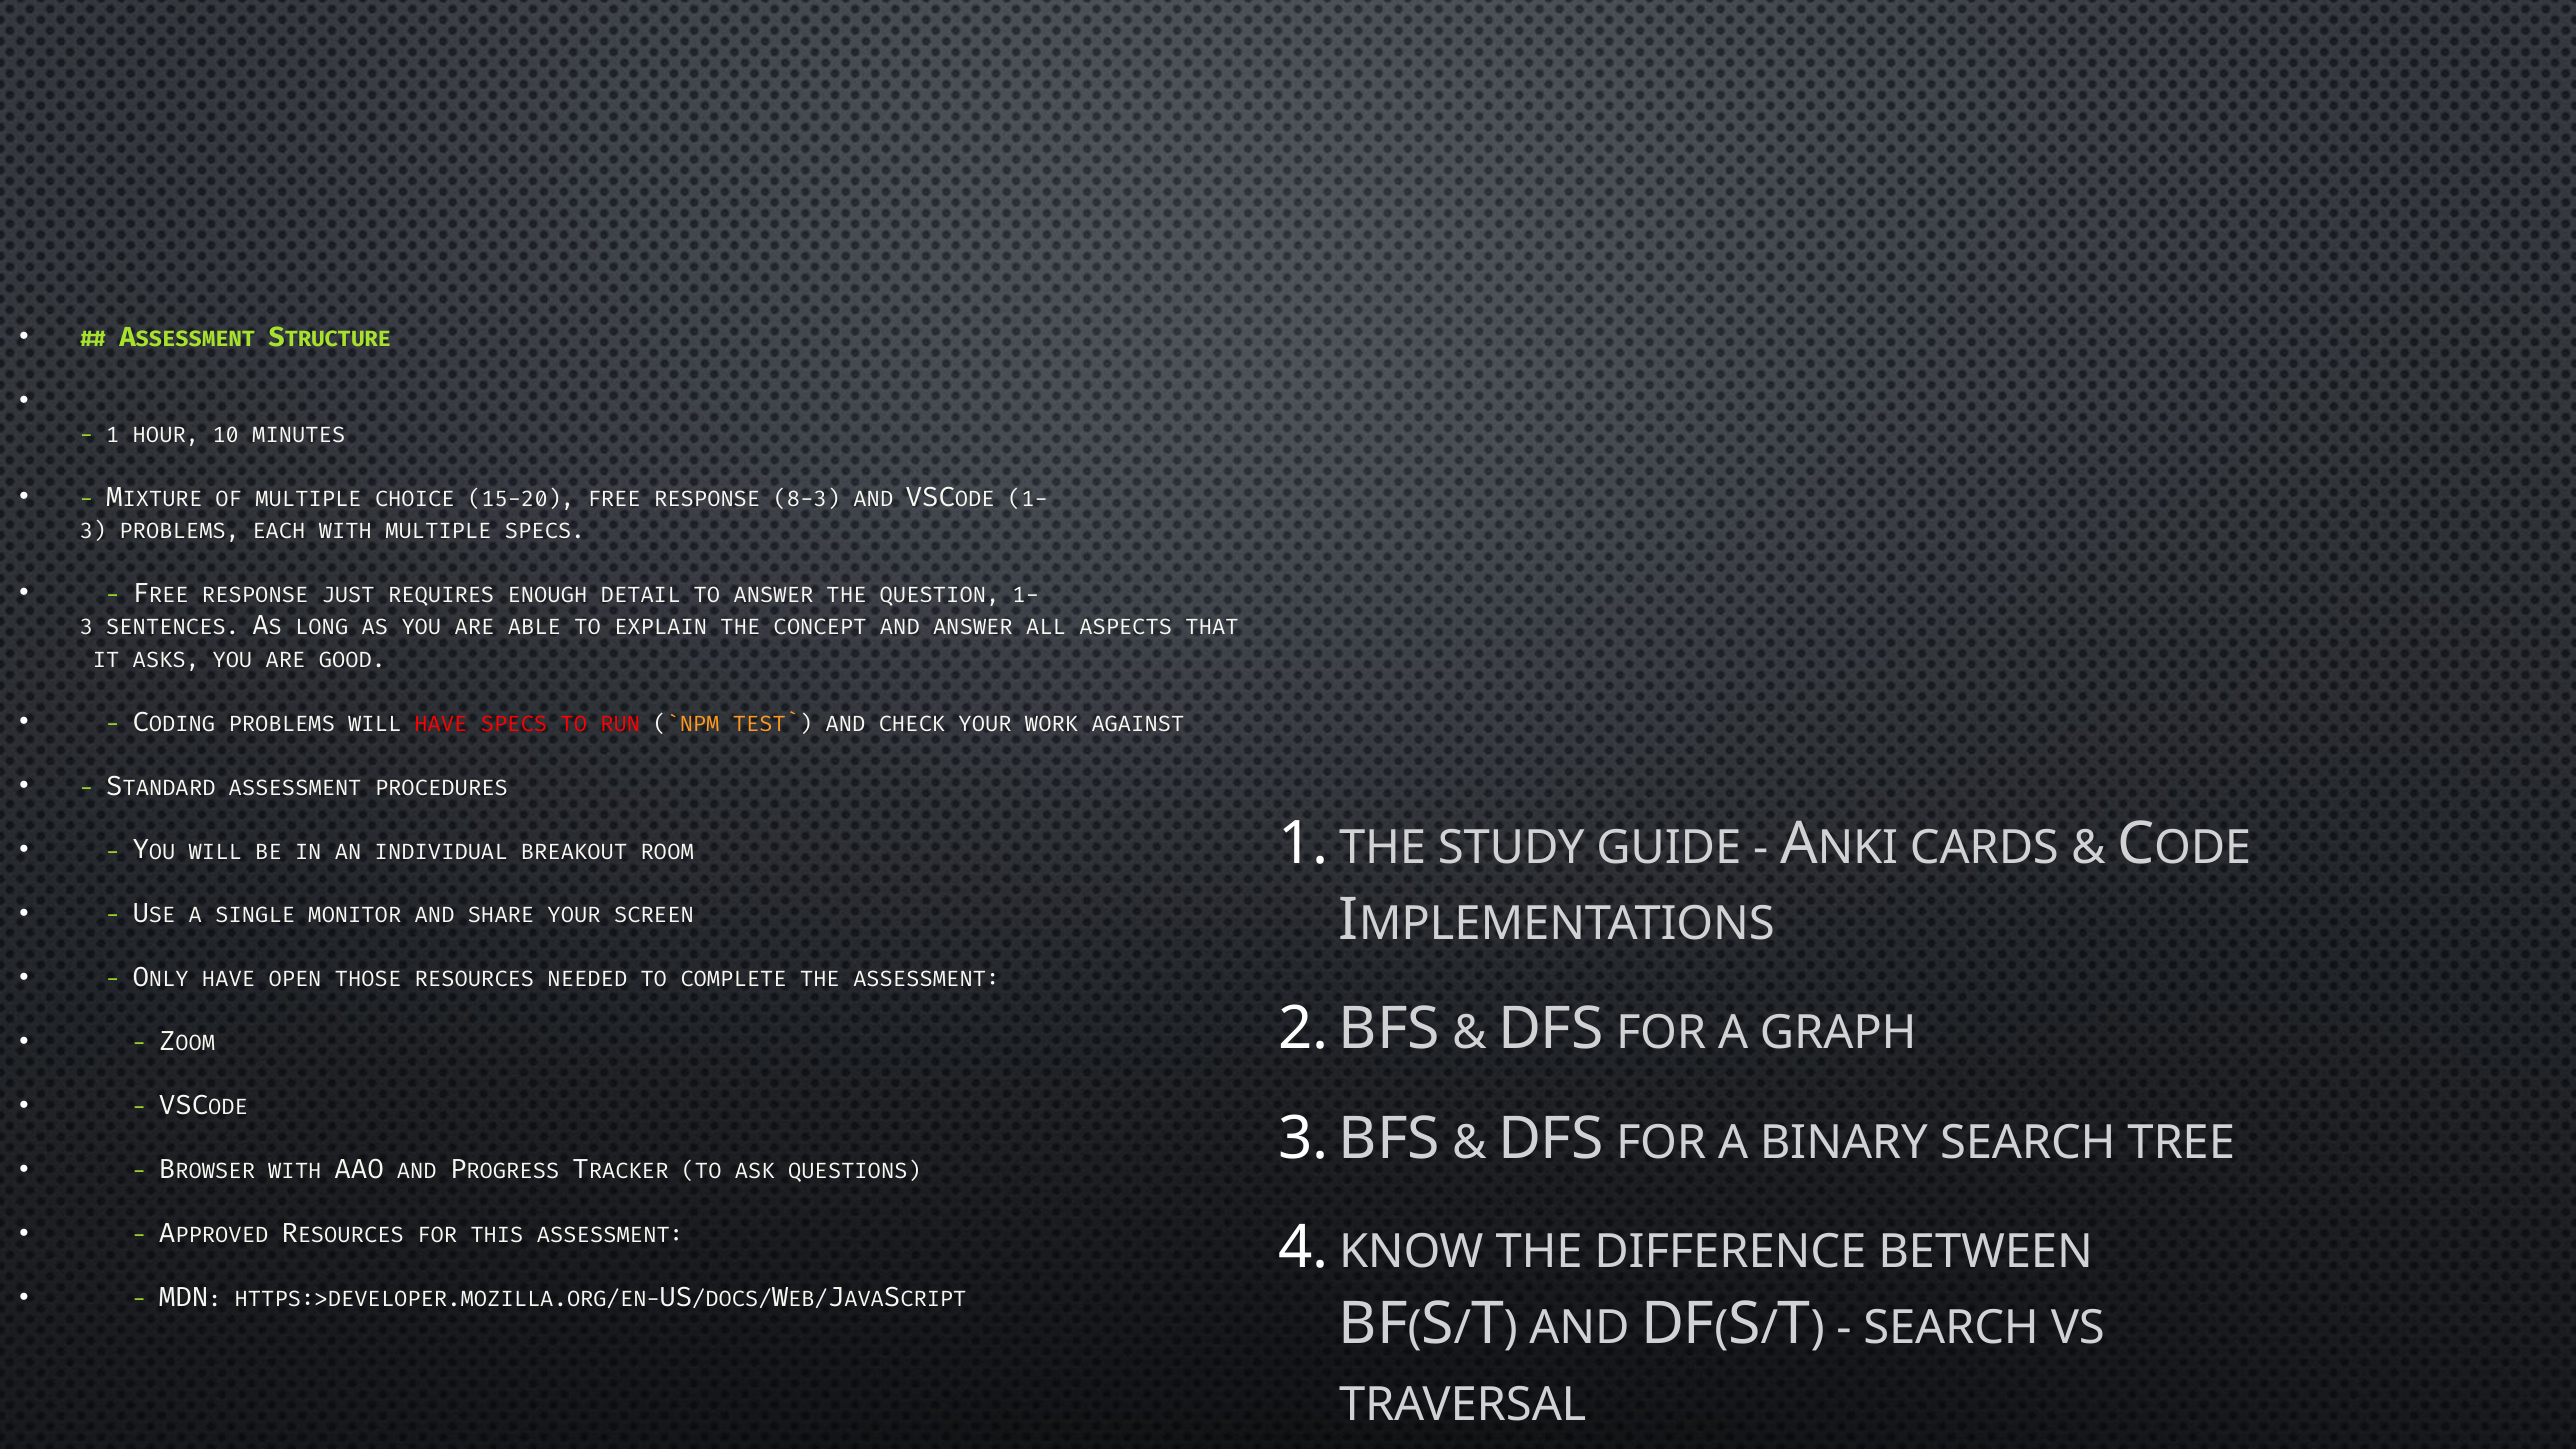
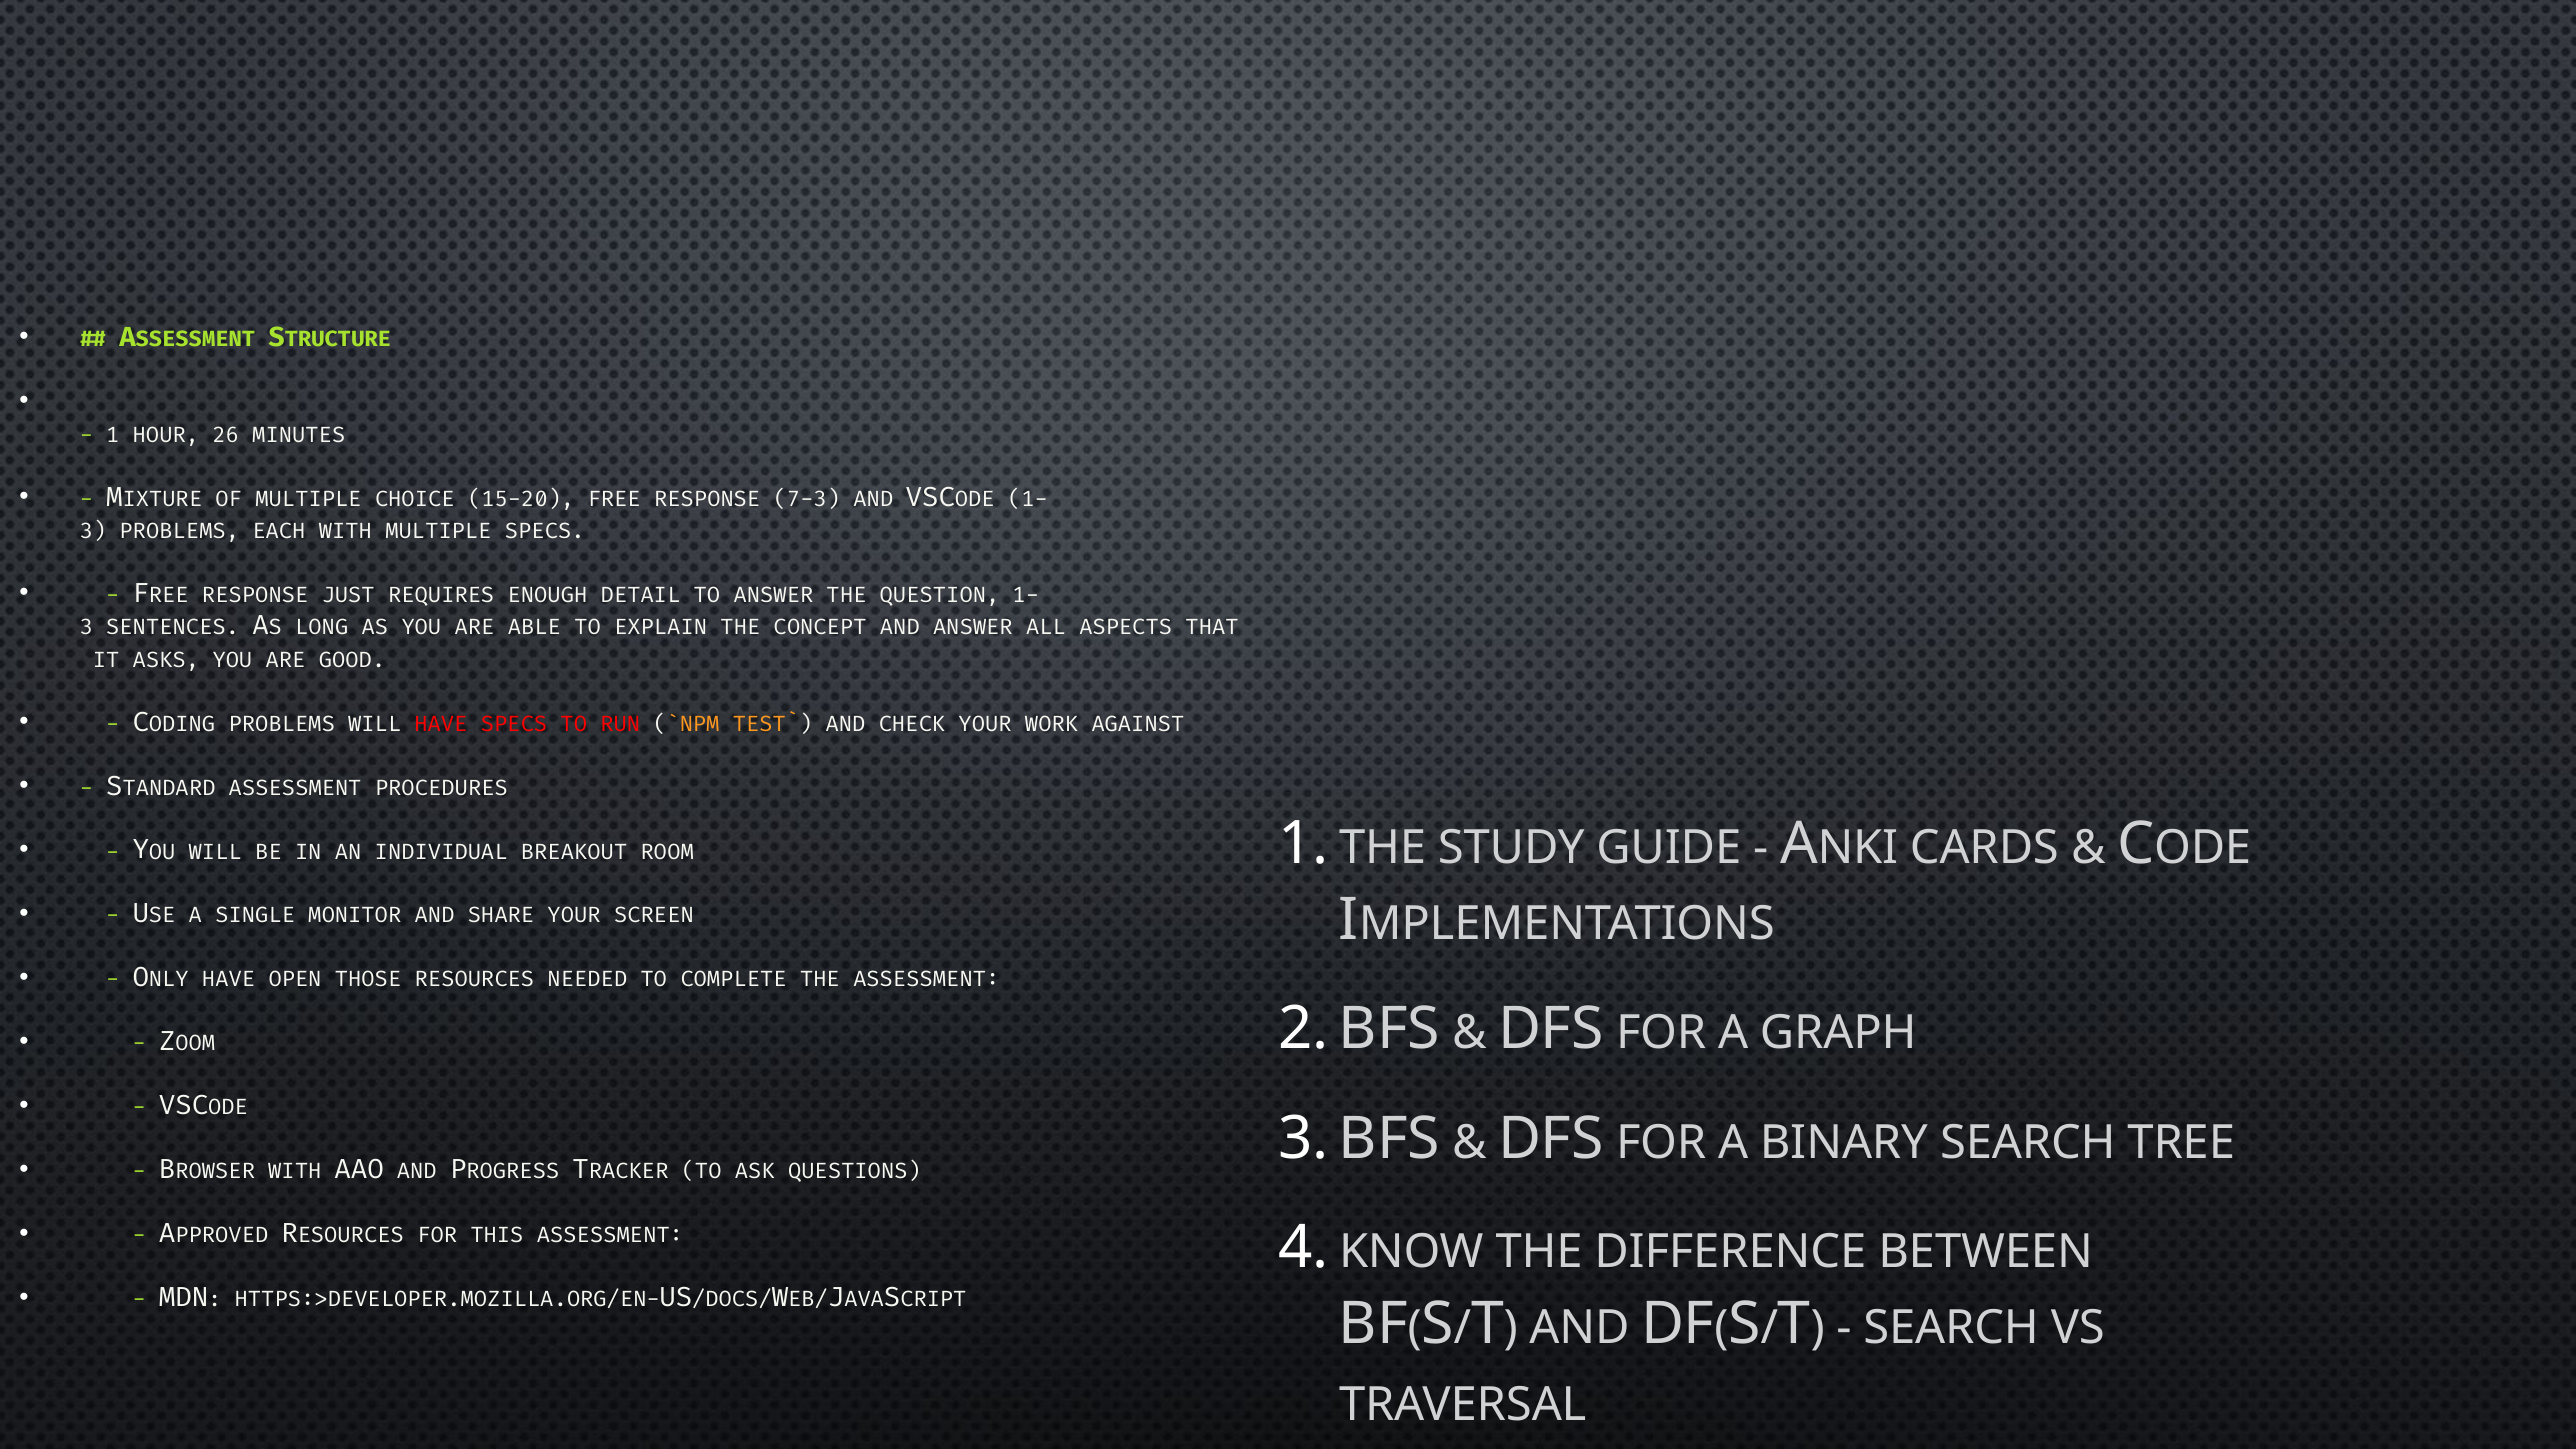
10: 10 -> 26 (226, 435)
8-3: 8-3 -> 7-3 (807, 499)
